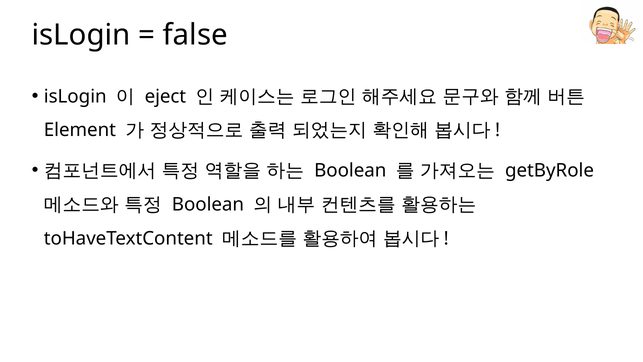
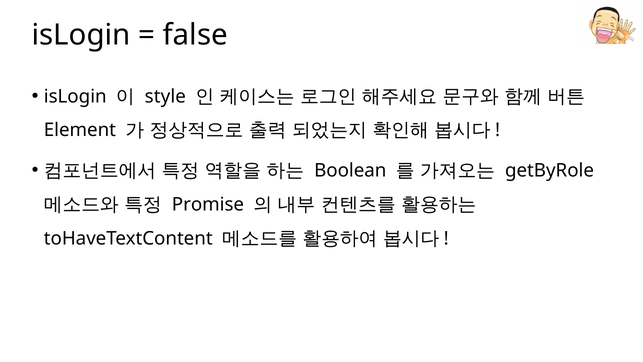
eject: eject -> style (165, 96)
Boolean: Boolean -> Promise (208, 204)
